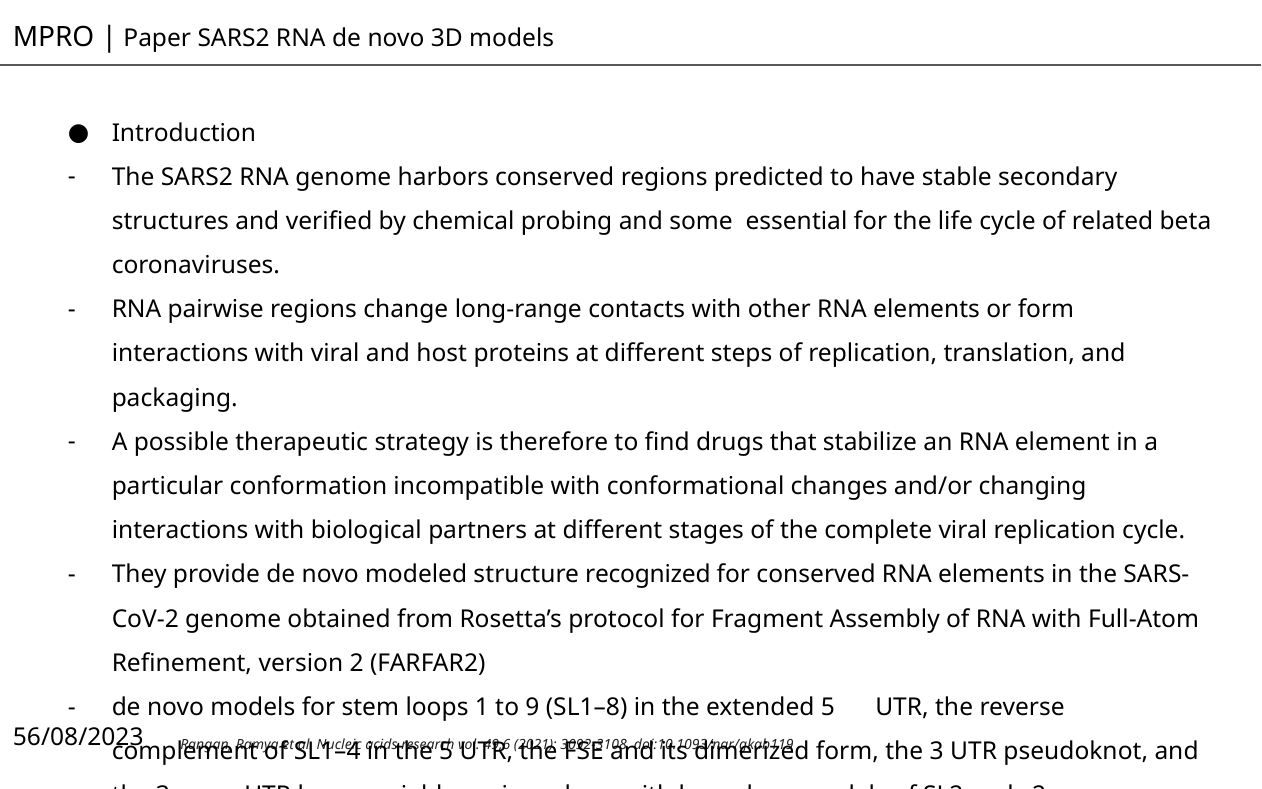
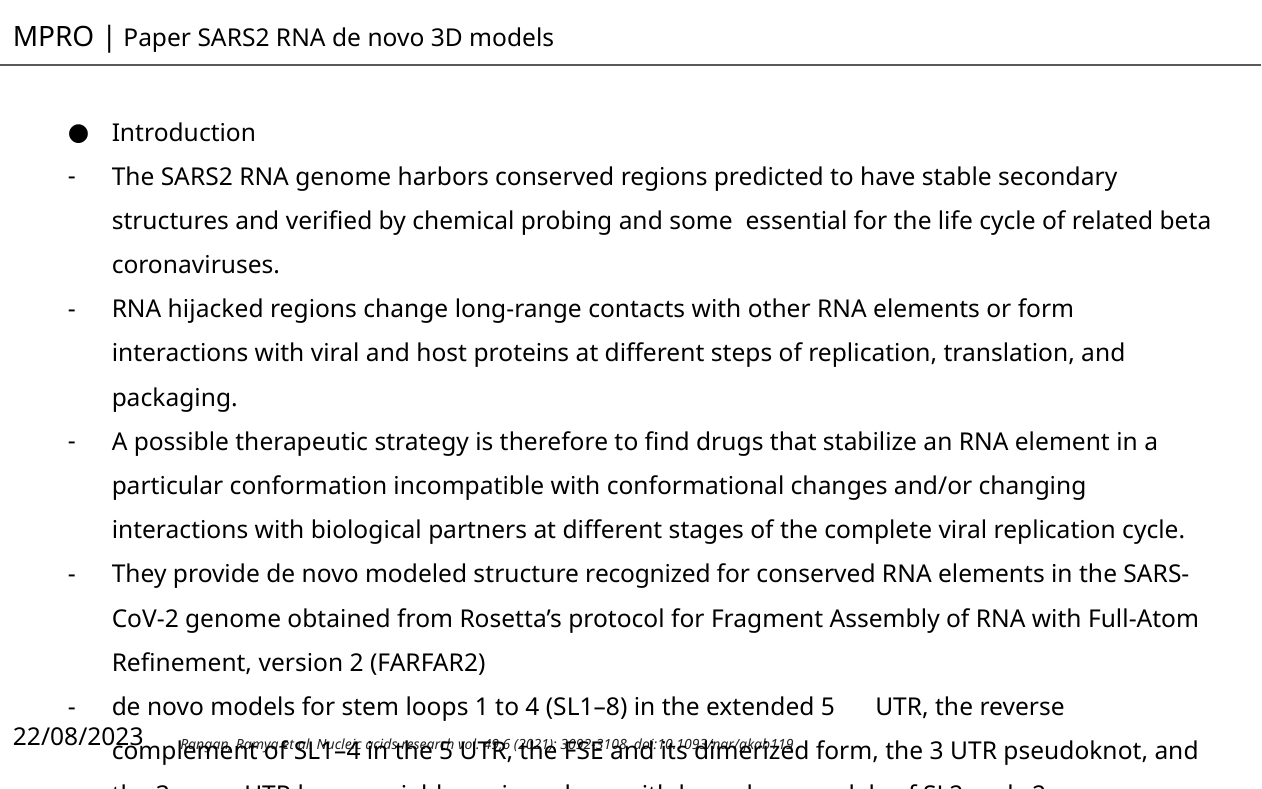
pairwise: pairwise -> hijacked (216, 310)
9: 9 -> 4 (532, 707)
56/08/2023: 56/08/2023 -> 22/08/2023 (78, 737)
